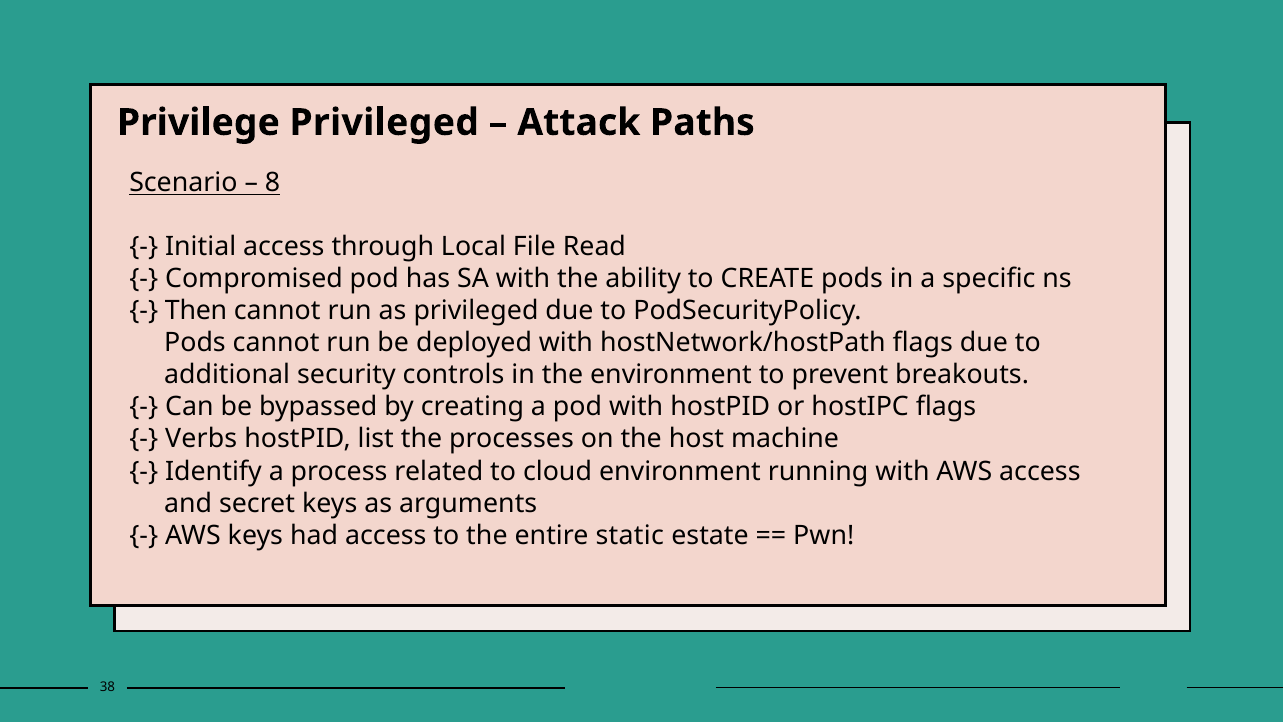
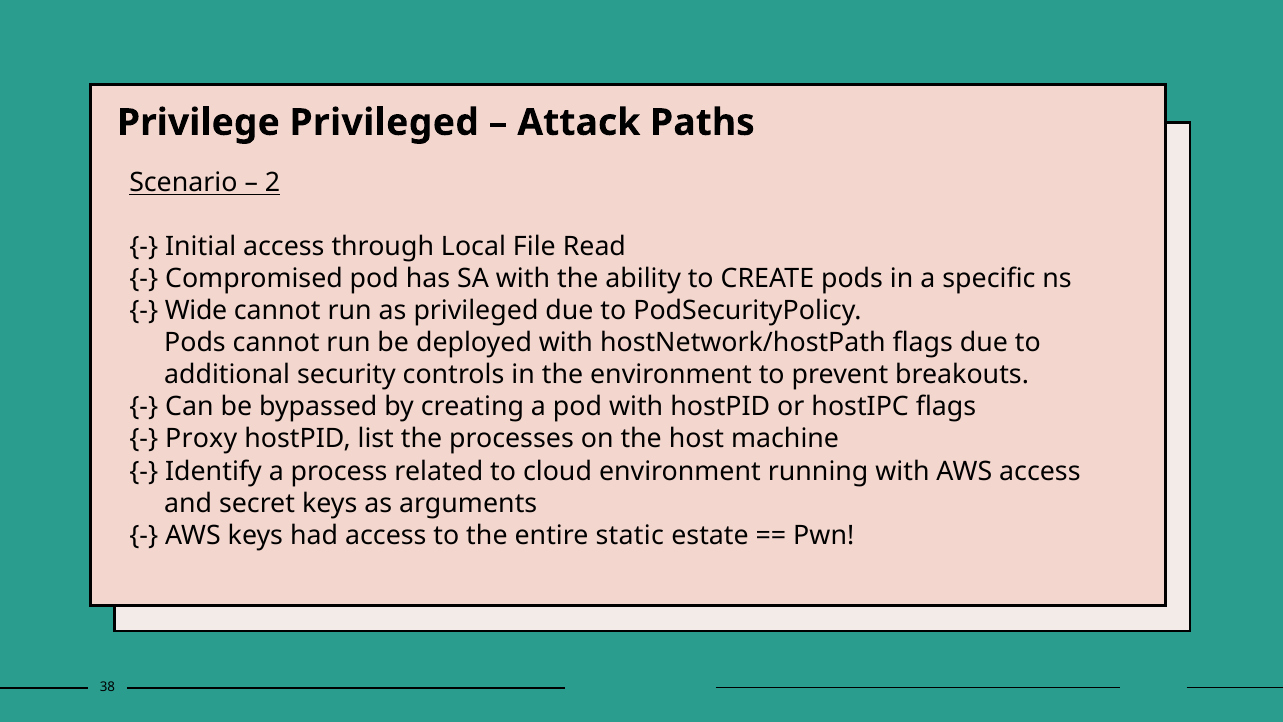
8: 8 -> 2 (273, 182)
Then: Then -> Wide (196, 311)
Verbs: Verbs -> Proxy (201, 439)
